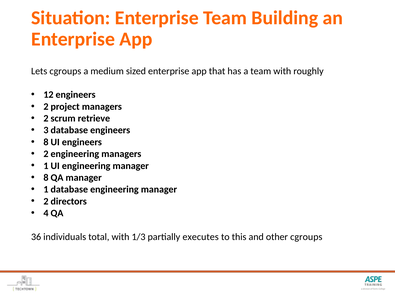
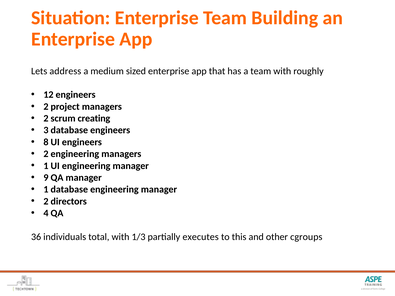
Lets cgroups: cgroups -> address (65, 71)
retrieve: retrieve -> creating (94, 118)
8: 8 -> 9 (46, 178)
